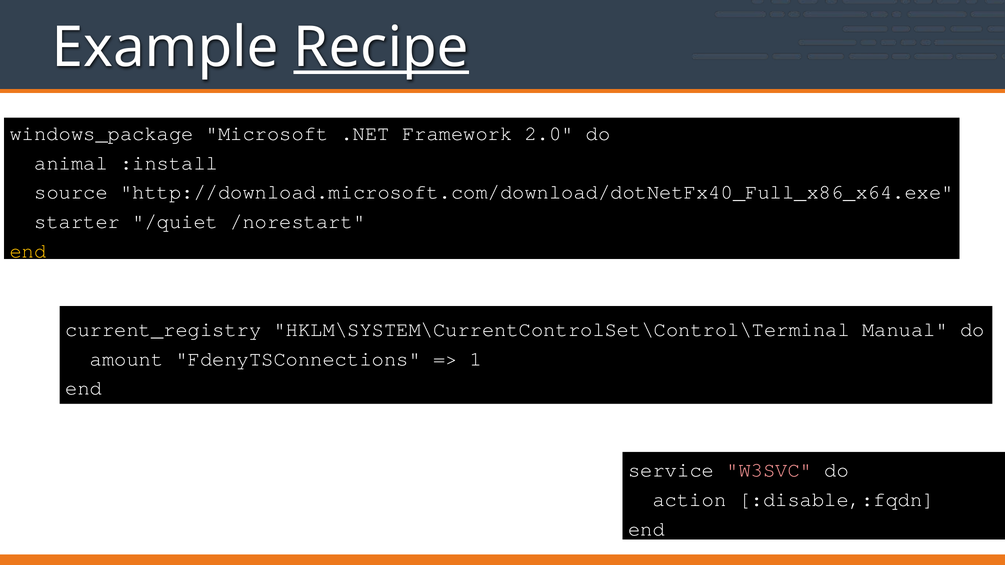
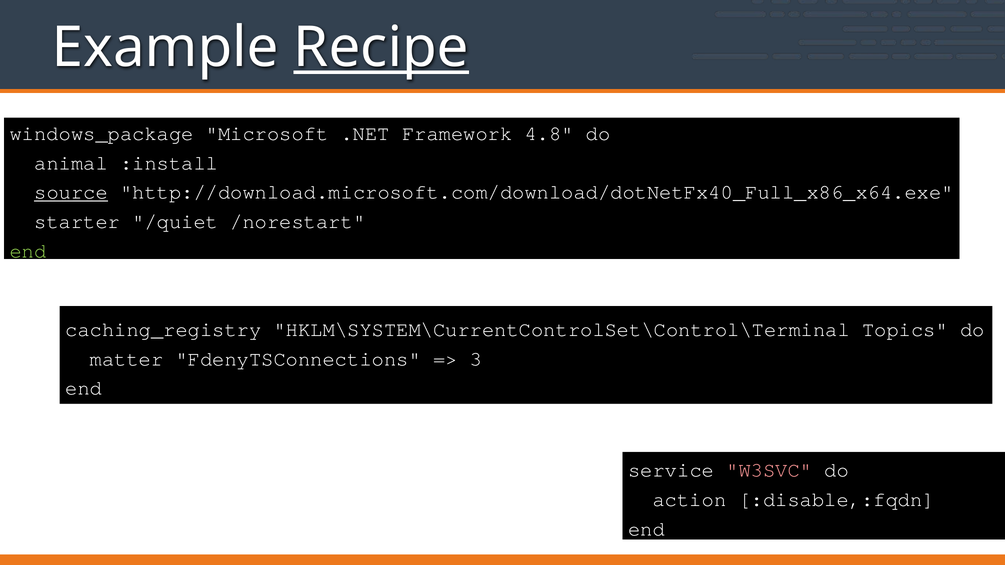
2.0: 2.0 -> 4.8 (549, 134)
source underline: none -> present (71, 192)
end colour: yellow -> light green (28, 251)
current_registry: current_registry -> caching_registry (163, 330)
Manual: Manual -> Topics (905, 330)
amount: amount -> matter (127, 359)
1: 1 -> 3 (476, 359)
